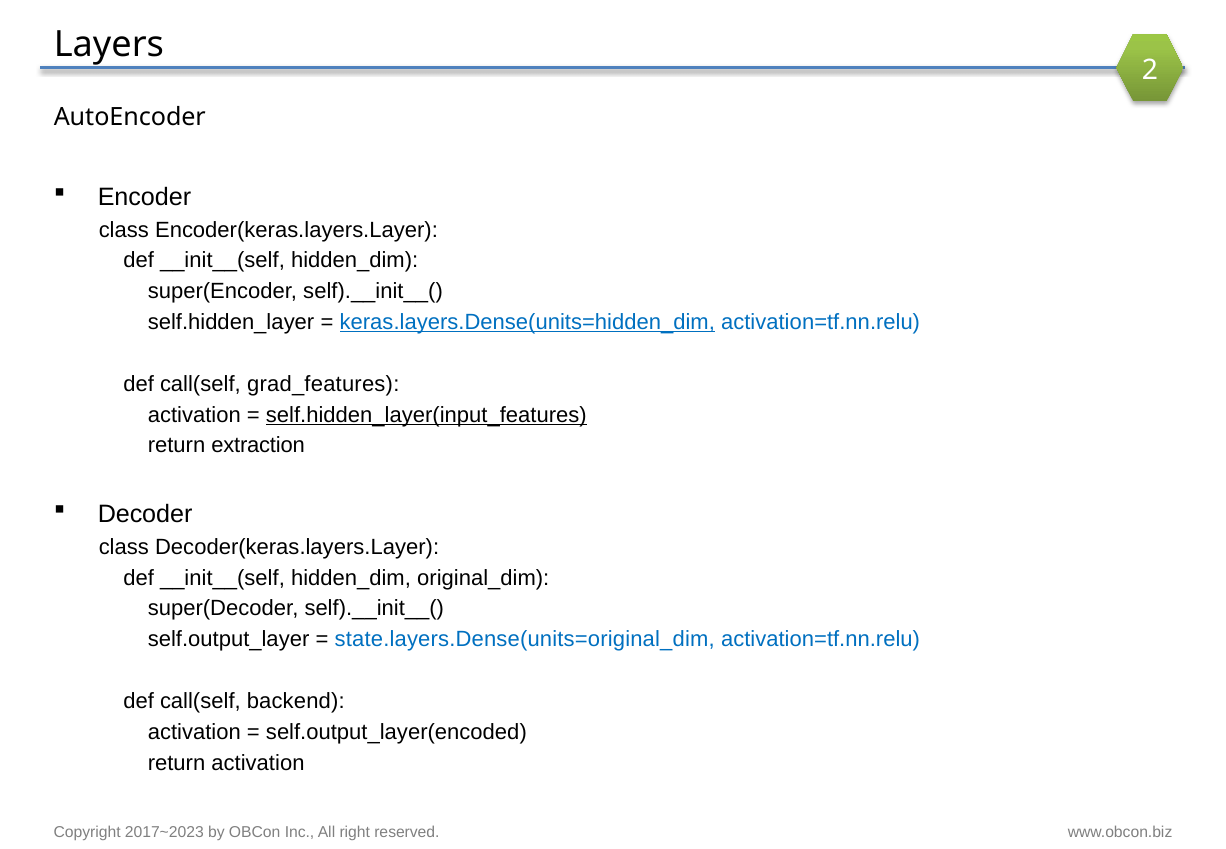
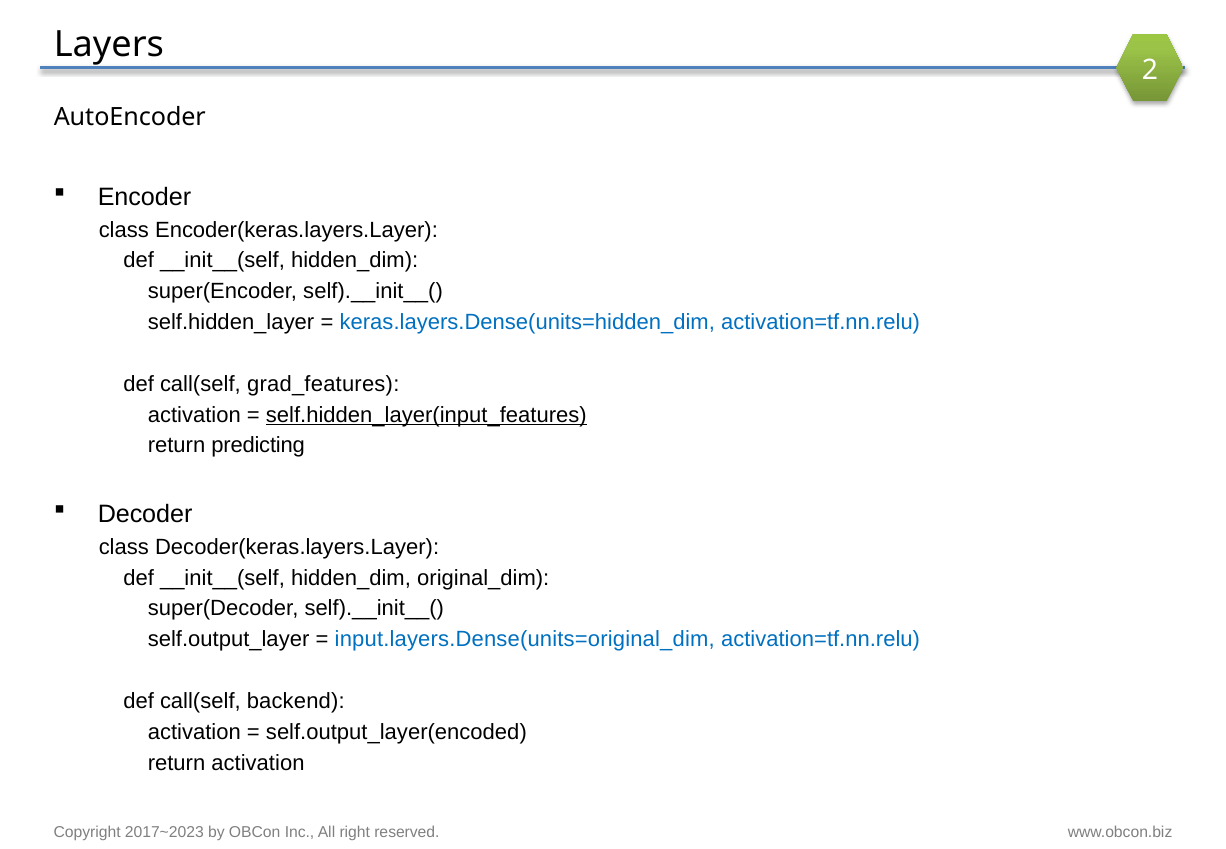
keras.layers.Dense(units=hidden_dim underline: present -> none (527, 322)
extraction: extraction -> predicting (258, 446)
state.layers.Dense(units=original_dim: state.layers.Dense(units=original_dim -> input.layers.Dense(units=original_dim (525, 639)
